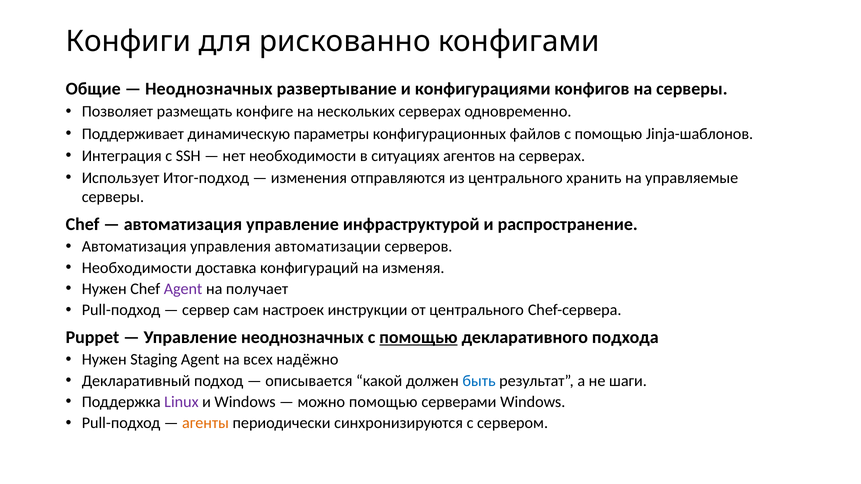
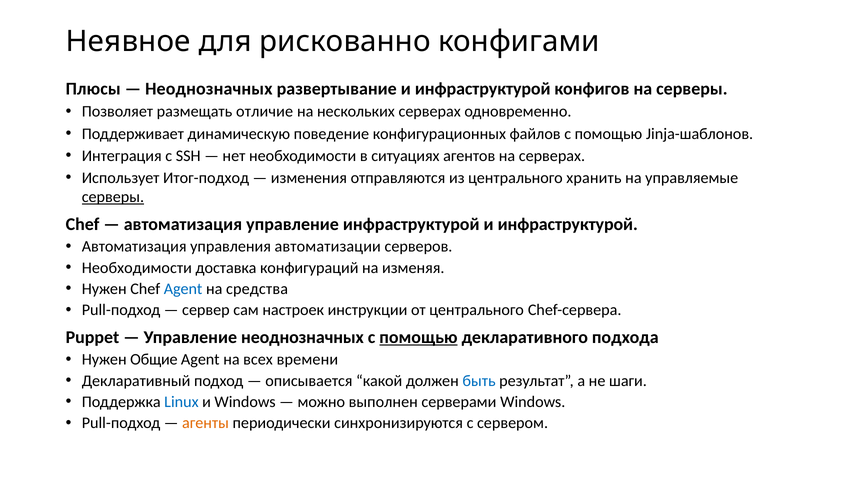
Конфиги: Конфиги -> Неявное (128, 42)
Общие: Общие -> Плюсы (93, 89)
развертывание и конфигурациями: конфигурациями -> инфраструктурой (483, 89)
конфиге: конфиге -> отличие (265, 112)
параметры: параметры -> поведение (331, 134)
серверы underline: none -> present (113, 197)
инфраструктурой и распространение: распространение -> инфраструктурой (568, 224)
Agent colour: purple -> blue (183, 289)
получает: получает -> средства (257, 289)
Staging: Staging -> Общие (154, 360)
надёжно: надёжно -> времени (307, 360)
Linux colour: purple -> blue (181, 402)
можно помощью: помощью -> выполнен (383, 402)
